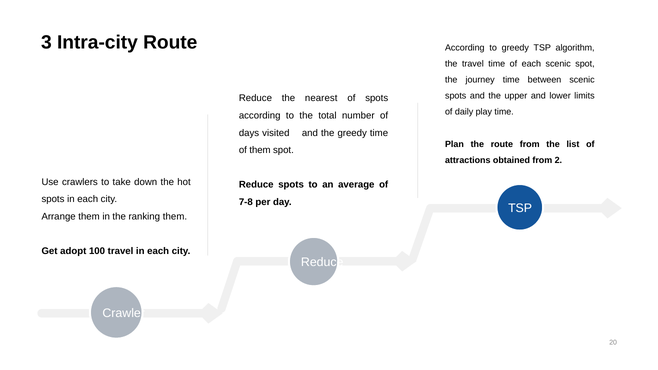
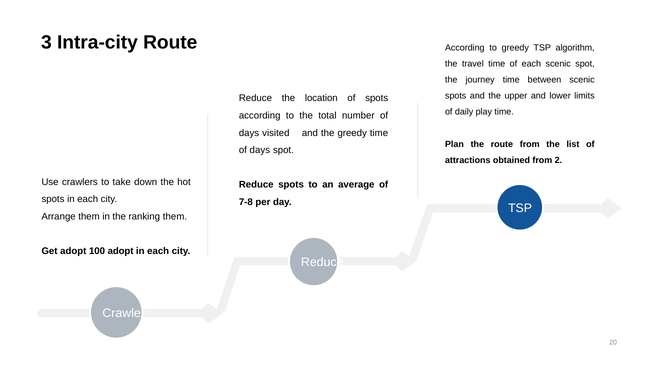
nearest: nearest -> location (321, 98)
them: them -> days (260, 150)
100 travel: travel -> adopt (121, 251)
